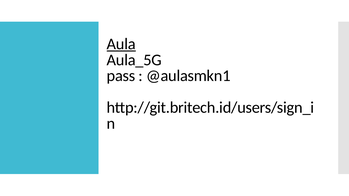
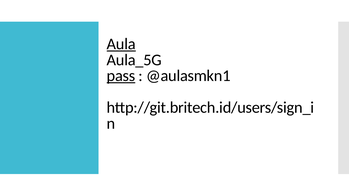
pass underline: none -> present (121, 76)
